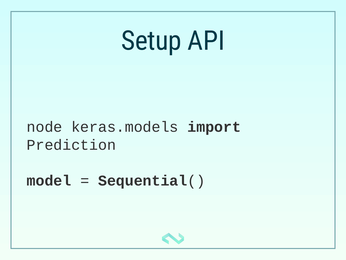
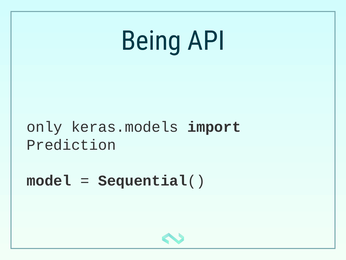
Setup: Setup -> Being (151, 41)
node: node -> only (45, 127)
